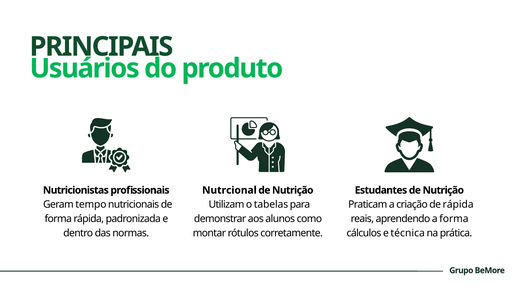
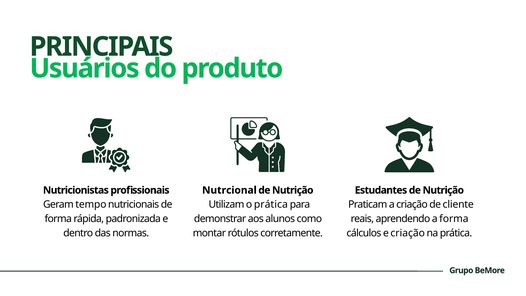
o tabelas: tabelas -> prática (271, 204)
de rápida: rápida -> cliente (458, 204)
e técnica: técnica -> criação (408, 233)
